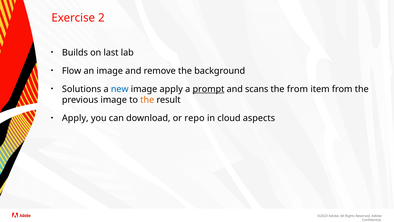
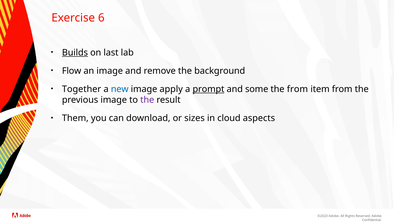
2: 2 -> 6 (101, 18)
Builds underline: none -> present (75, 53)
Solutions: Solutions -> Together (82, 89)
scans: scans -> some (257, 89)
the colour: orange -> purple (147, 100)
Apply: Apply -> Them (75, 118)
repo: repo -> sizes (195, 118)
